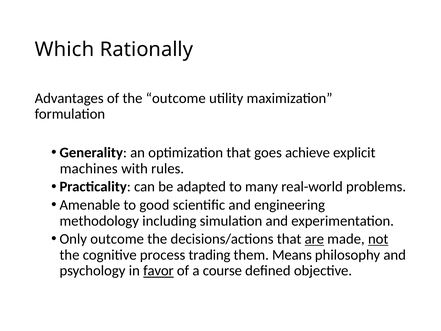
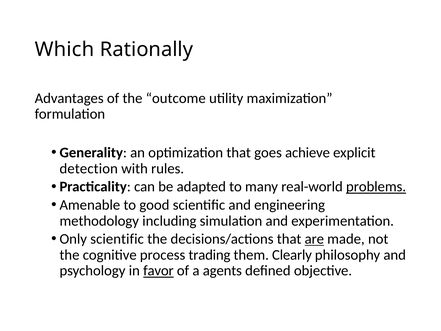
machines: machines -> detection (89, 168)
problems underline: none -> present (376, 187)
Only outcome: outcome -> scientific (117, 239)
not underline: present -> none (378, 239)
Means: Means -> Clearly (292, 255)
course: course -> agents (222, 271)
